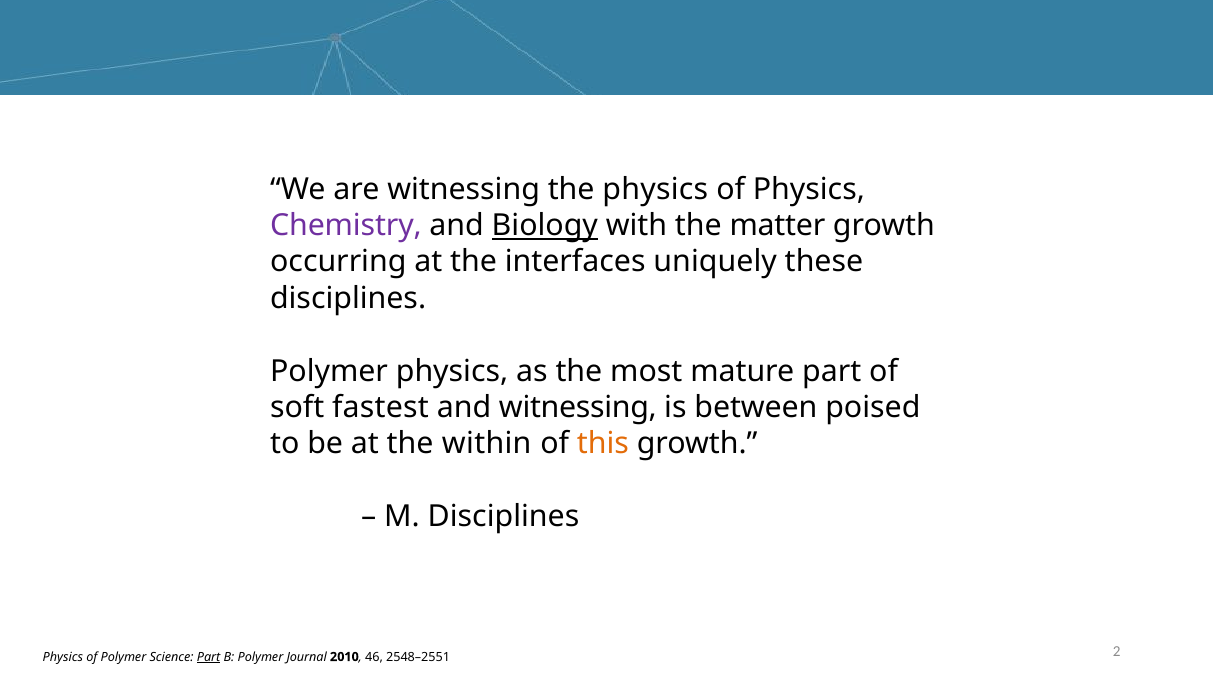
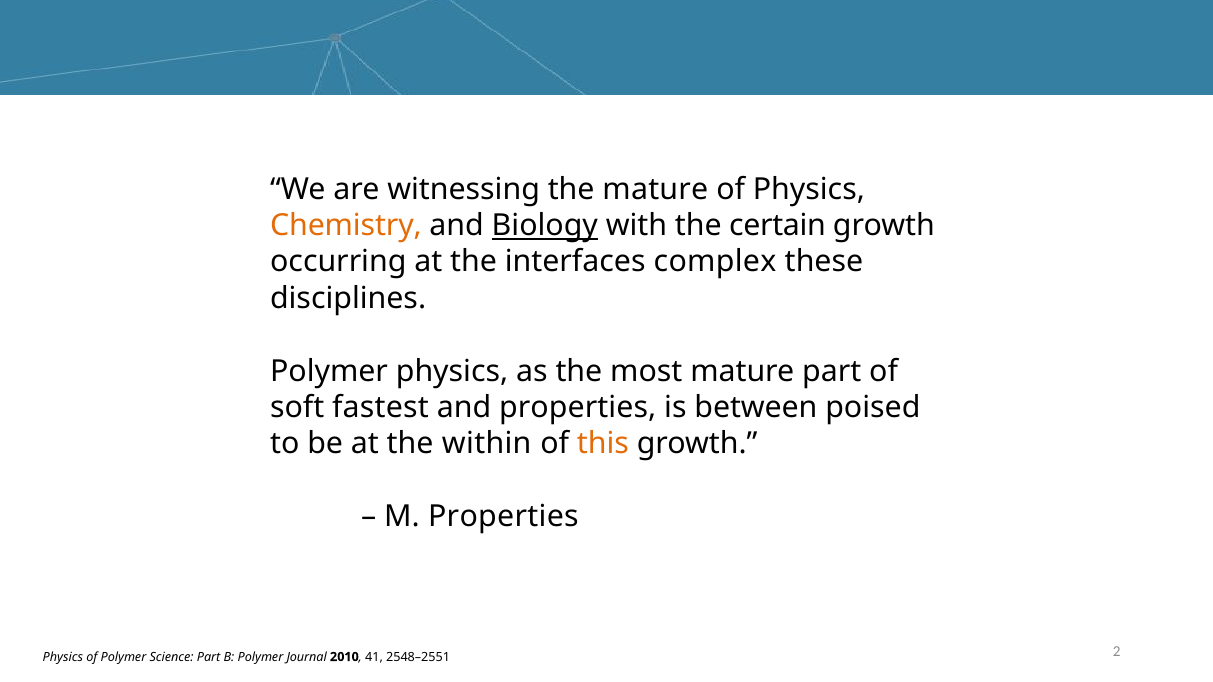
the physics: physics -> mature (655, 189)
Chemistry colour: purple -> orange (346, 226)
matter: matter -> certain (777, 226)
uniquely: uniquely -> complex (715, 262)
and witnessing: witnessing -> properties (578, 408)
M Disciplines: Disciplines -> Properties (503, 517)
Part underline: present -> none (209, 657)
46: 46 -> 41 (374, 657)
